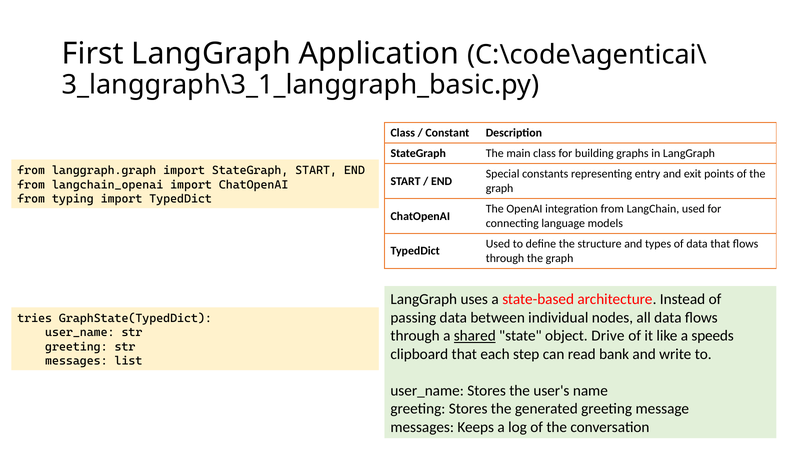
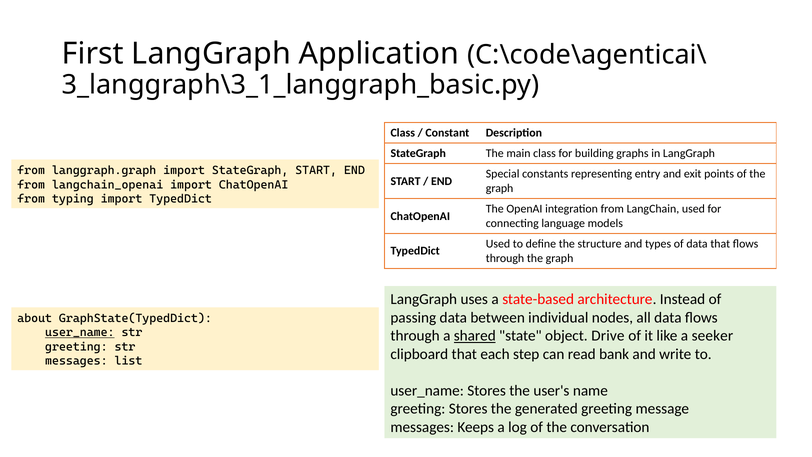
tries: tries -> about (35, 318)
user_name underline: none -> present (80, 332)
speeds: speeds -> seeker (712, 336)
